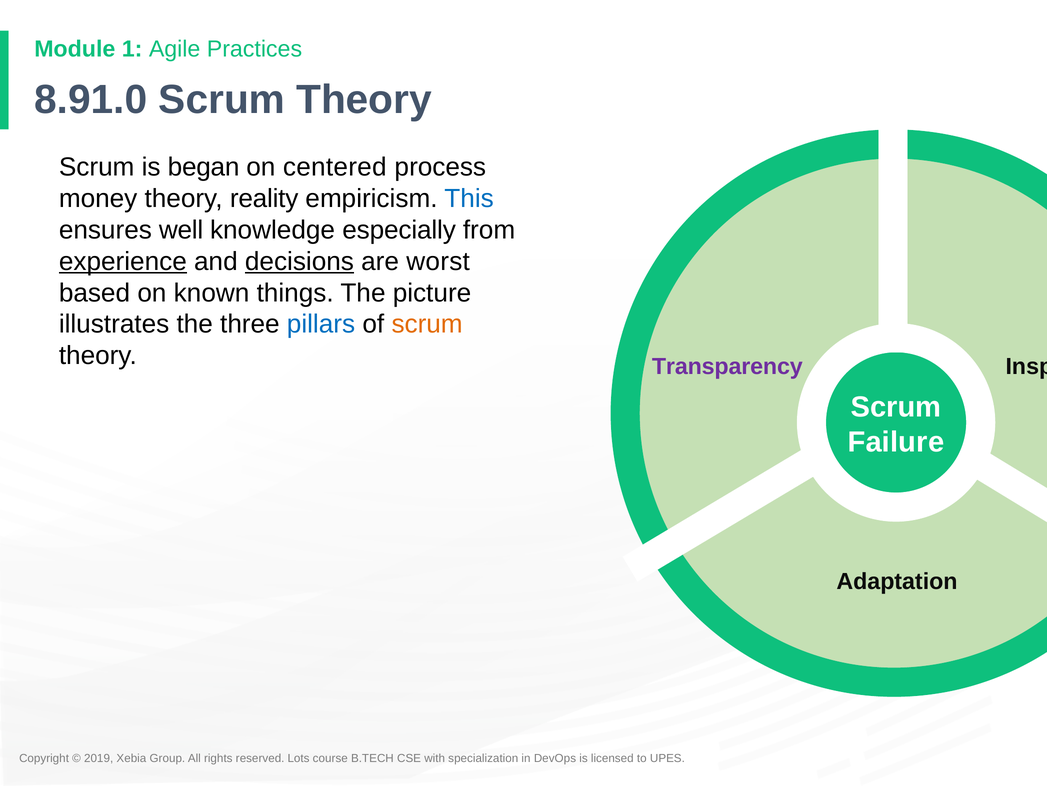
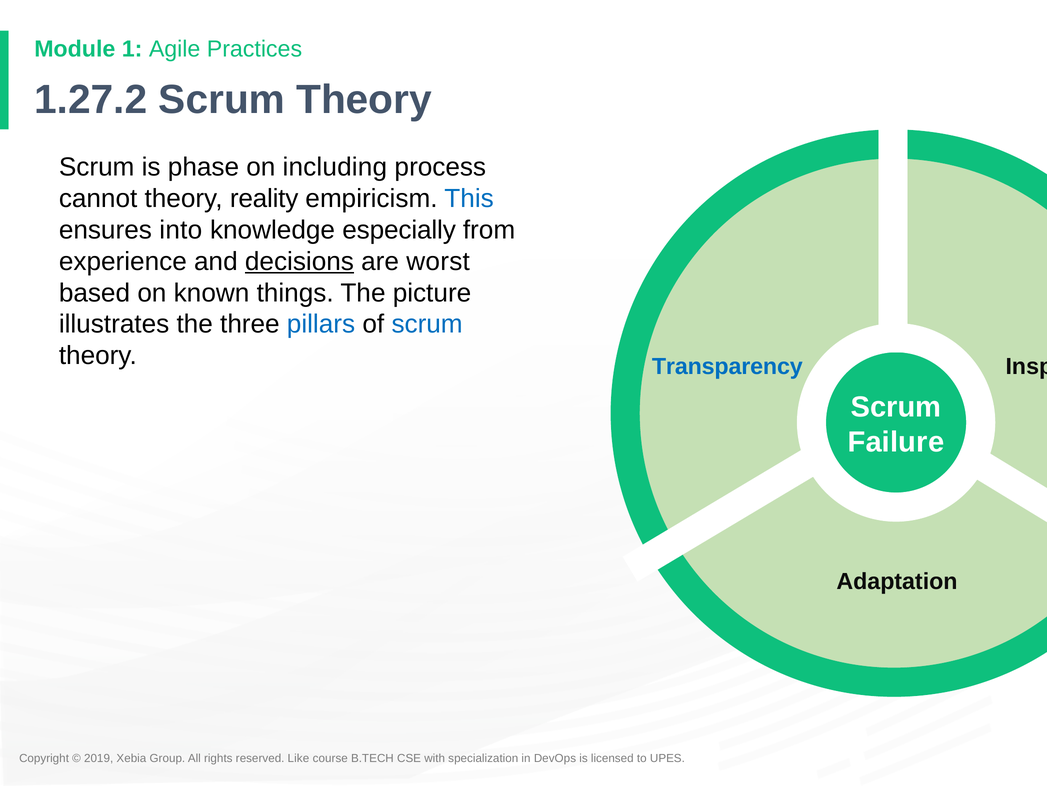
8.91.0: 8.91.0 -> 1.27.2 (91, 100)
began: began -> phase (203, 167)
centered: centered -> including (335, 167)
money: money -> cannot (98, 198)
well: well -> into (181, 230)
experience underline: present -> none (123, 261)
scrum colour: orange -> blue (427, 324)
Transparency colour: purple -> blue (727, 366)
Lots: Lots -> Like (298, 758)
